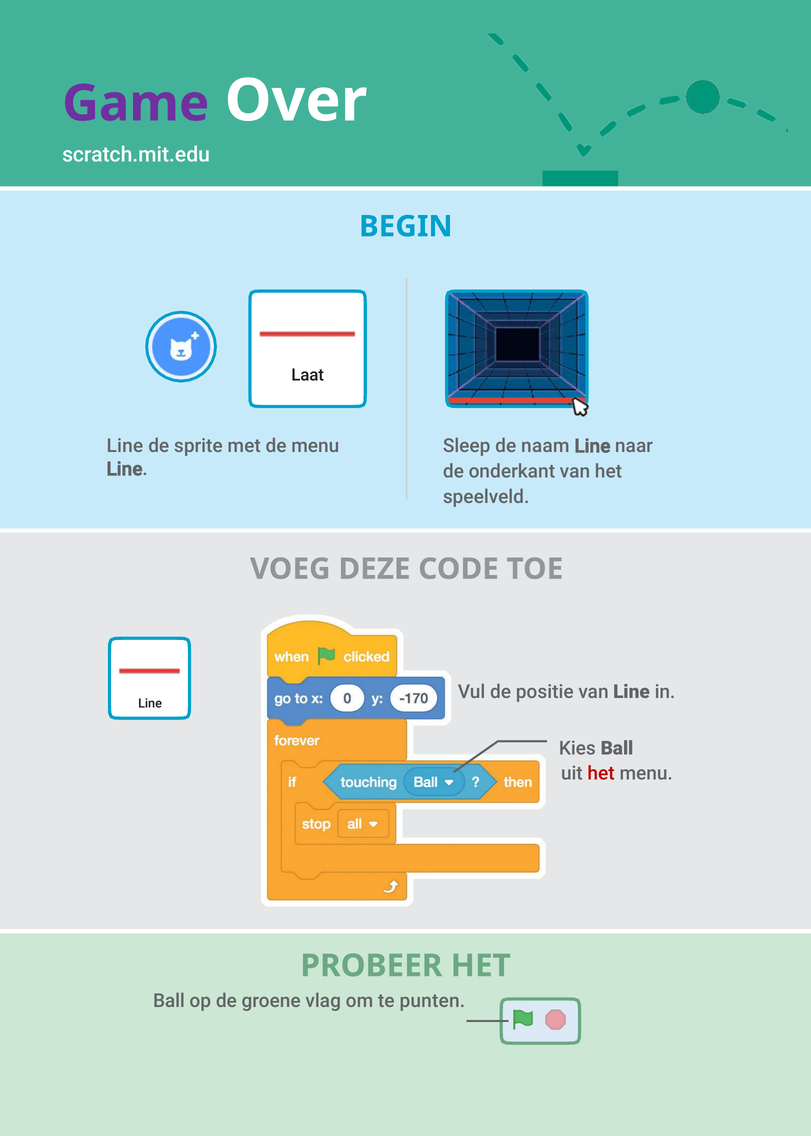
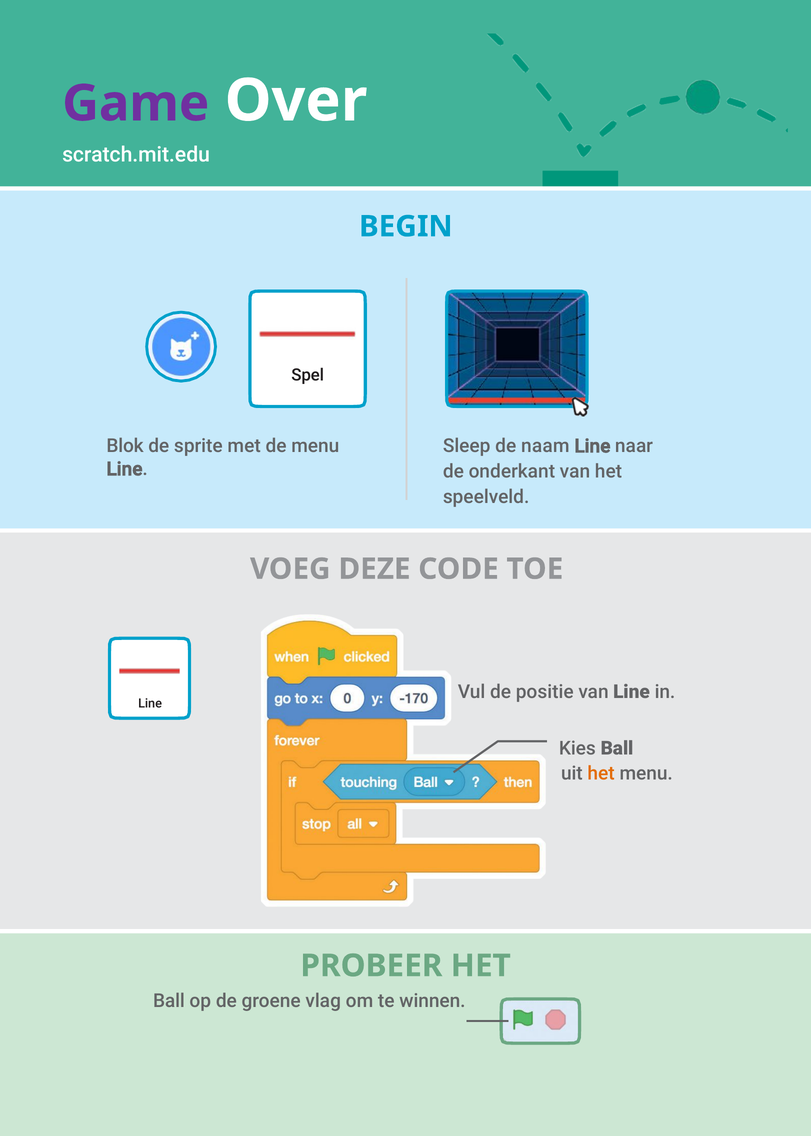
Laat: Laat -> Spel (308, 375)
Line: Line -> Blok (125, 446)
het colour: red -> orange (601, 773)
punten: punten -> winnen (432, 1001)
